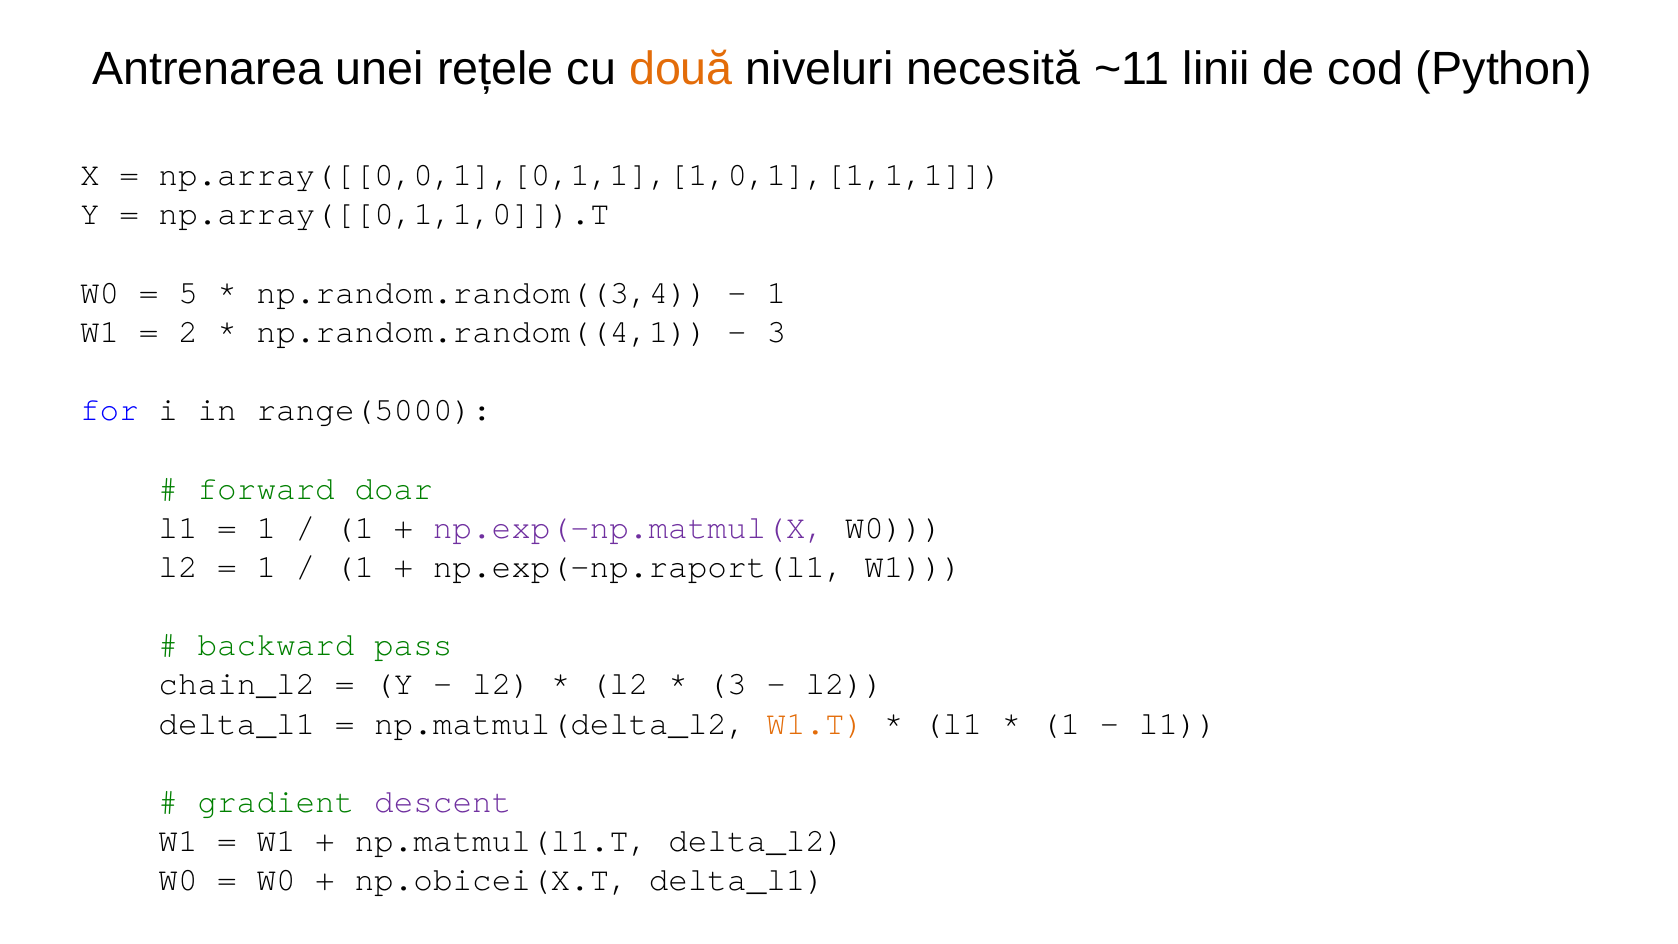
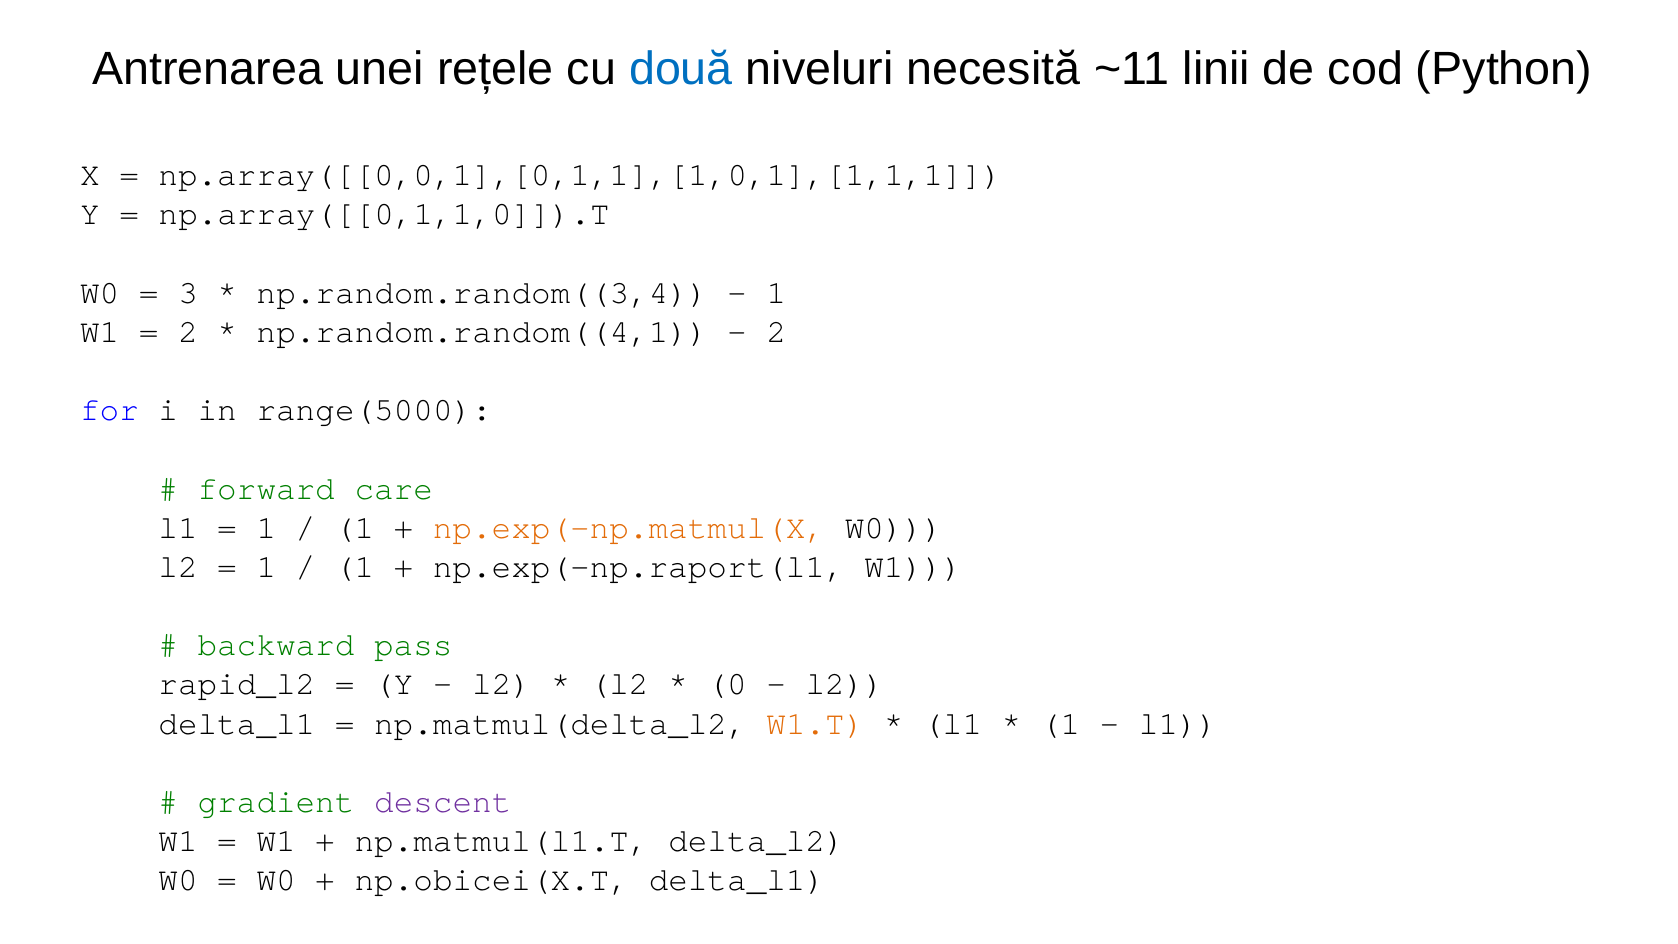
două colour: orange -> blue (681, 69)
5: 5 -> 3 (188, 292)
3: 3 -> 2 (776, 332)
doar: doar -> care (394, 488)
np.exp(-np.matmul(X colour: purple -> orange (629, 527)
chain_l2: chain_l2 -> rapid_l2 (237, 684)
3: 3 -> 0 (727, 684)
